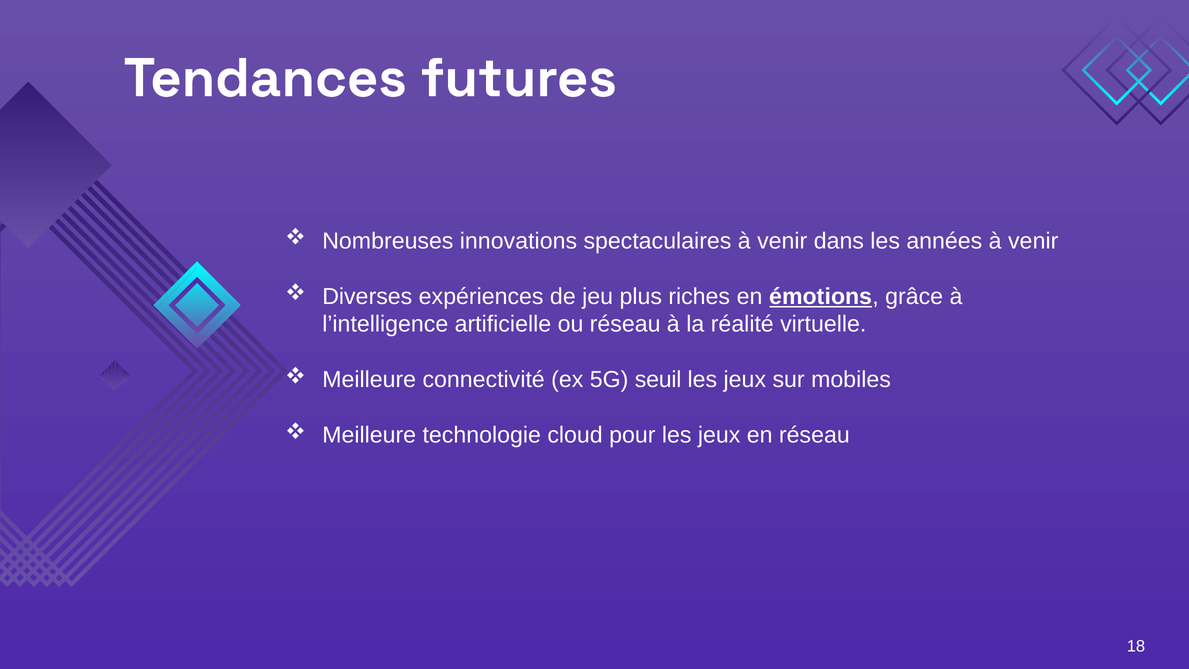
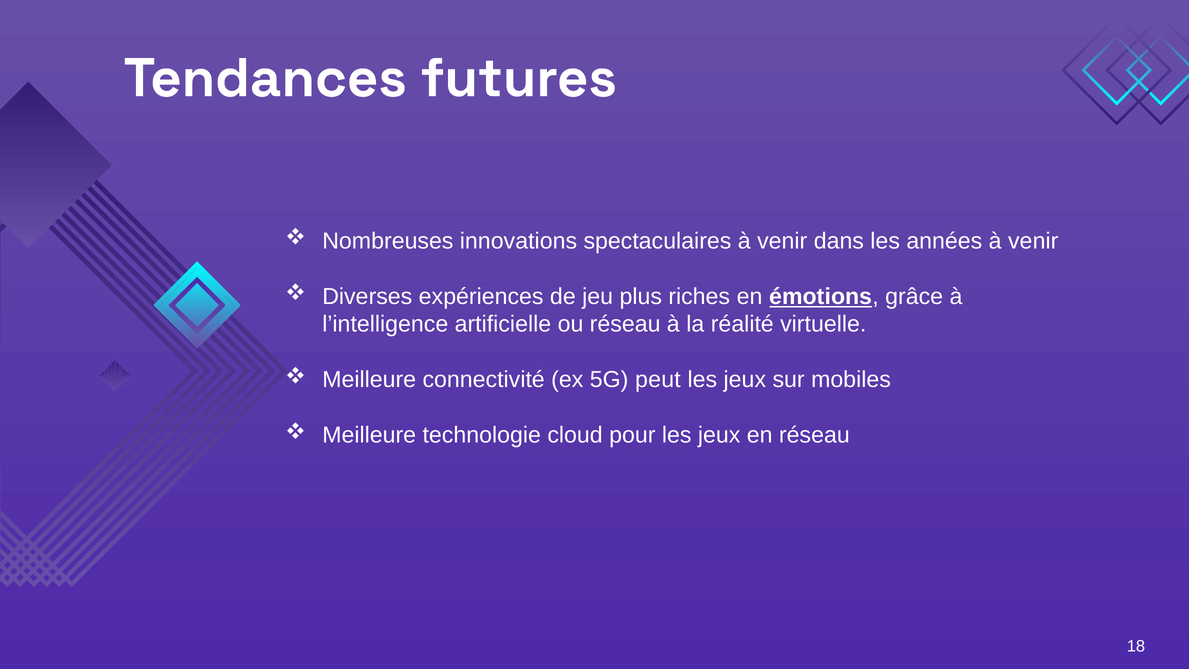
seuil: seuil -> peut (658, 380)
